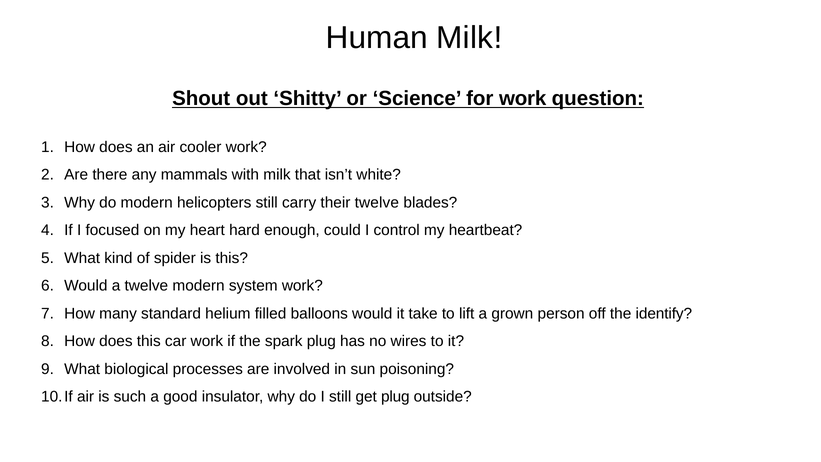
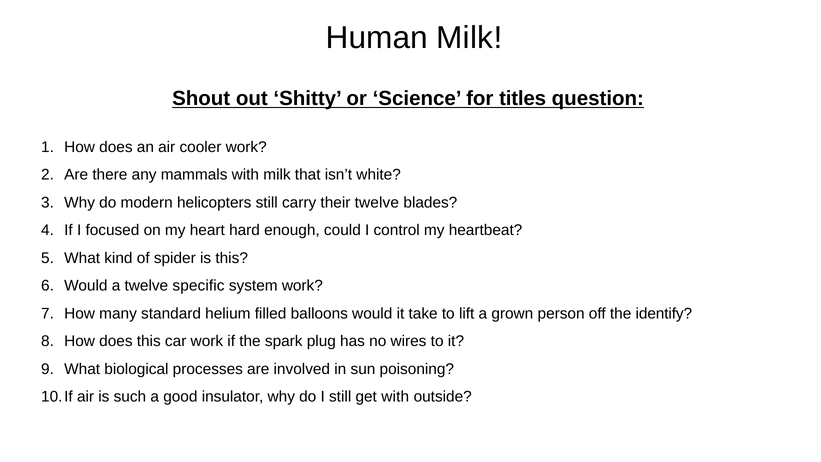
for work: work -> titles (523, 98)
twelve modern: modern -> specific (198, 286)
get plug: plug -> with (395, 396)
